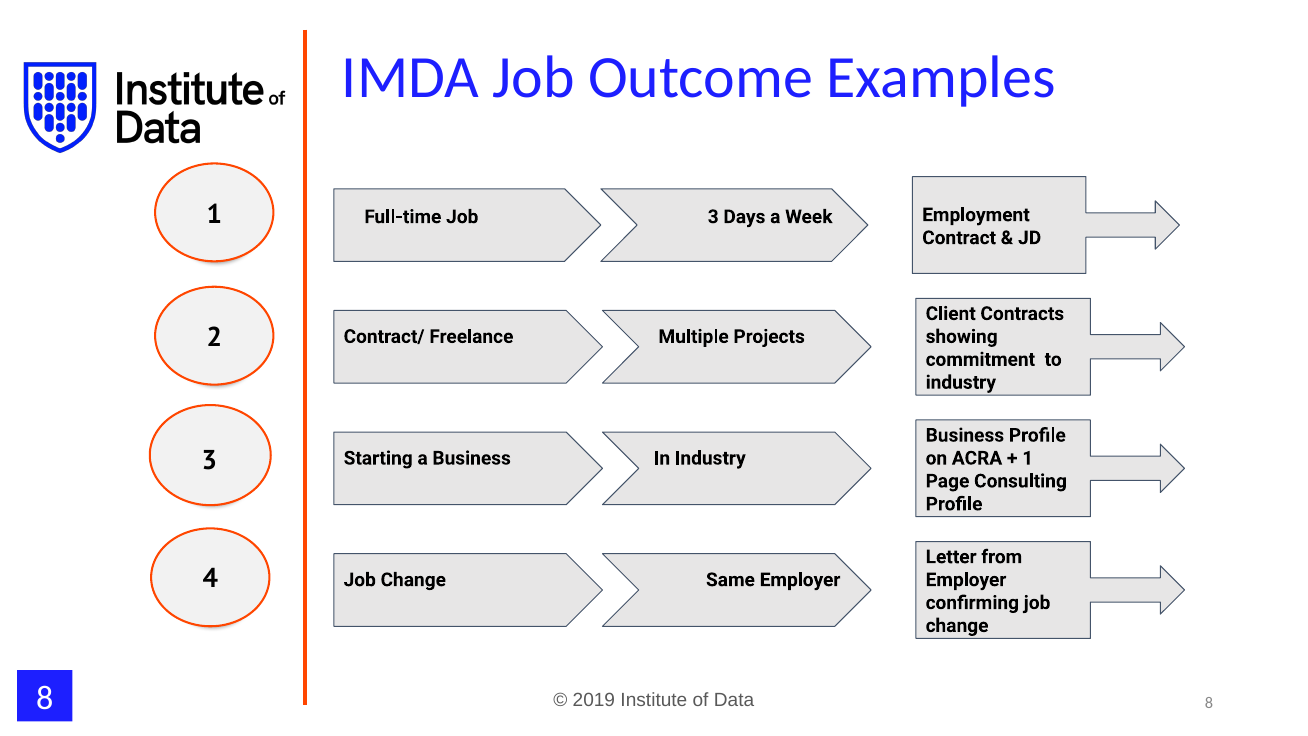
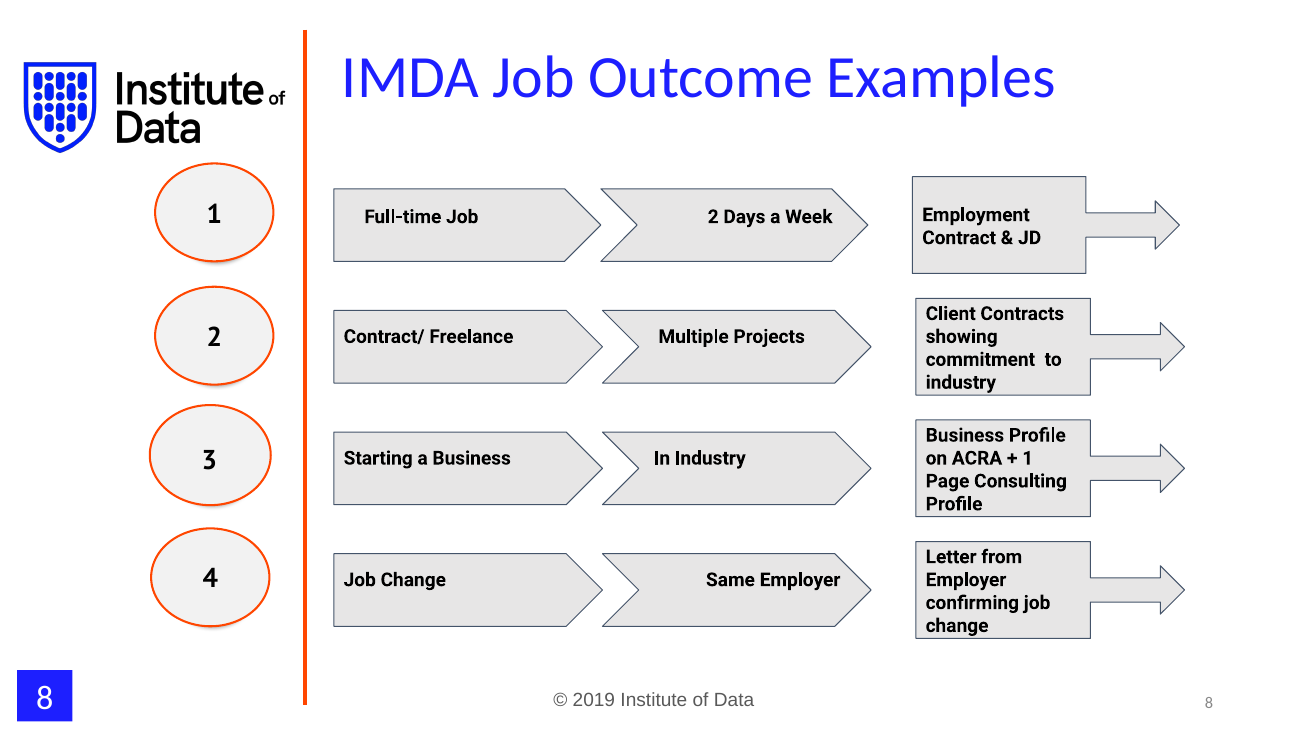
Job 3: 3 -> 2 (713, 217)
